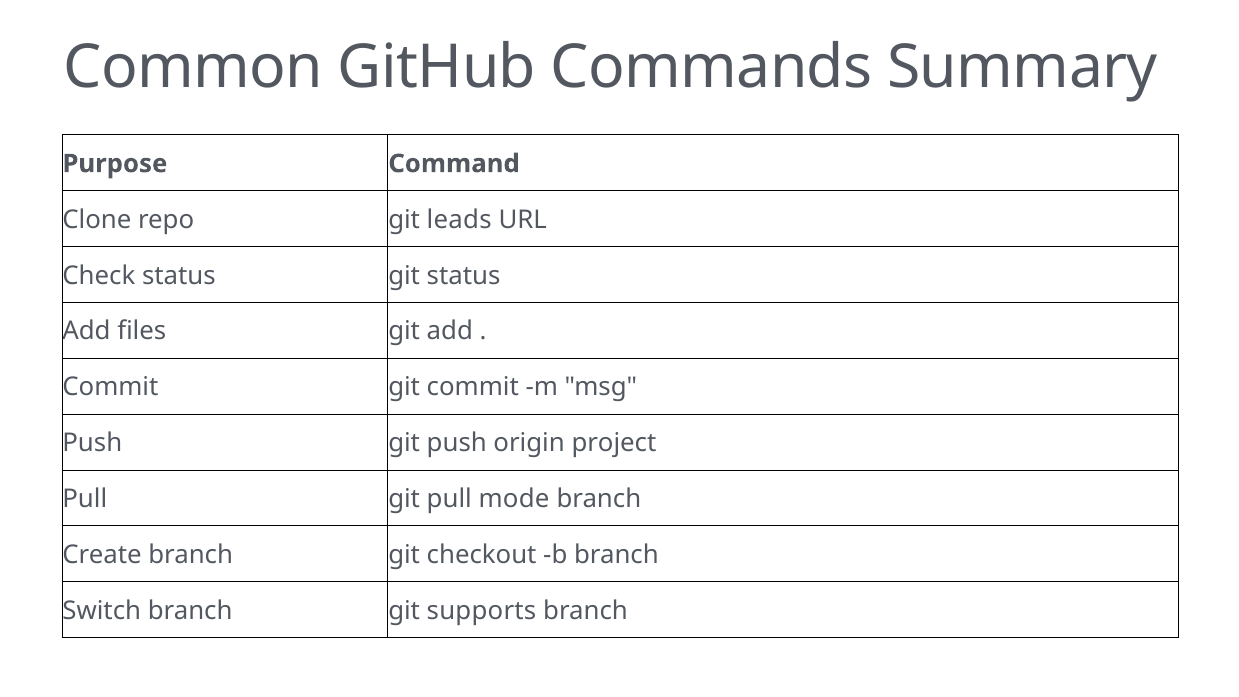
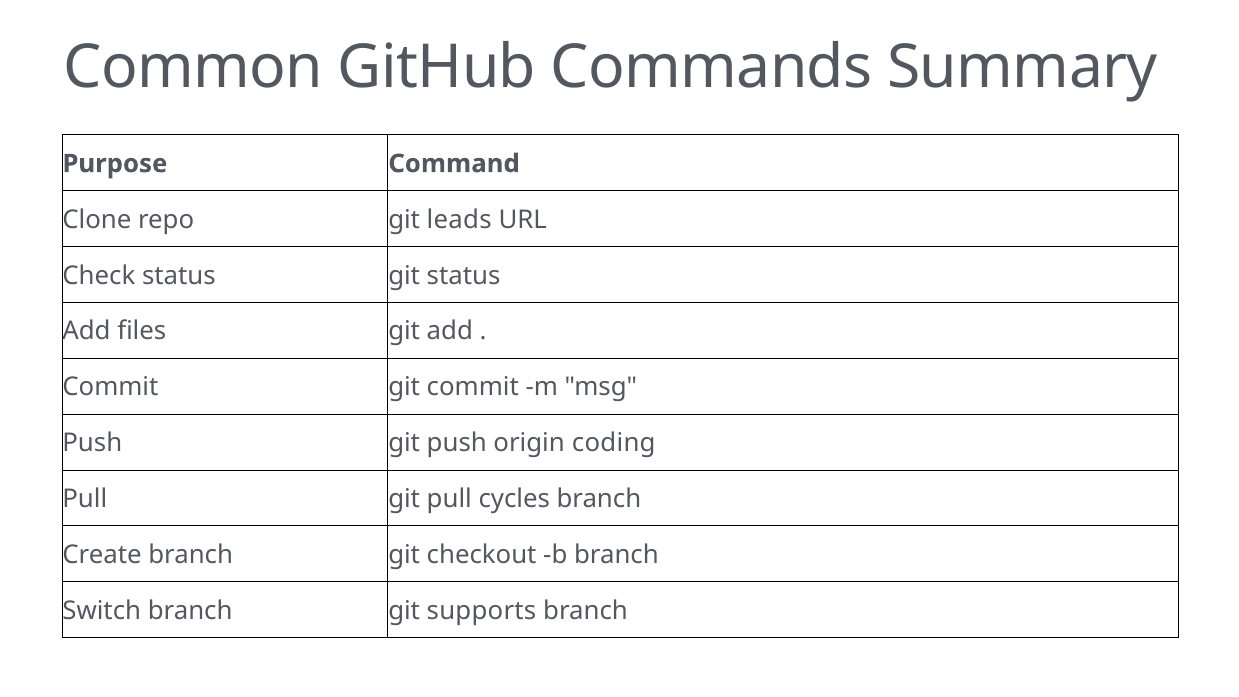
project: project -> coding (614, 443)
mode: mode -> cycles (514, 499)
